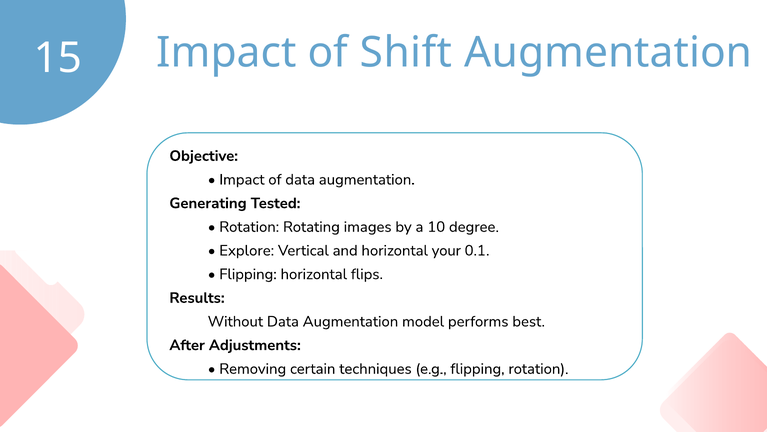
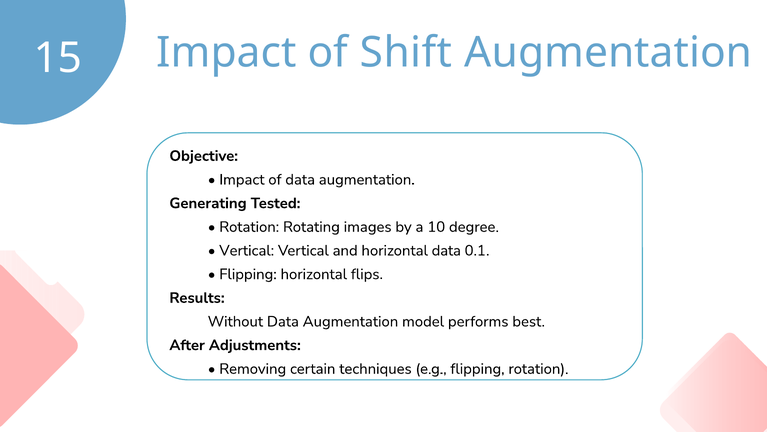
Explore: Explore -> Vertical (247, 250)
horizontal your: your -> data (446, 250)
